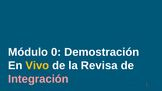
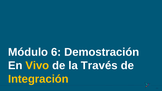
0: 0 -> 6 (56, 52)
Revisa: Revisa -> Través (99, 66)
Integración colour: pink -> yellow (38, 79)
